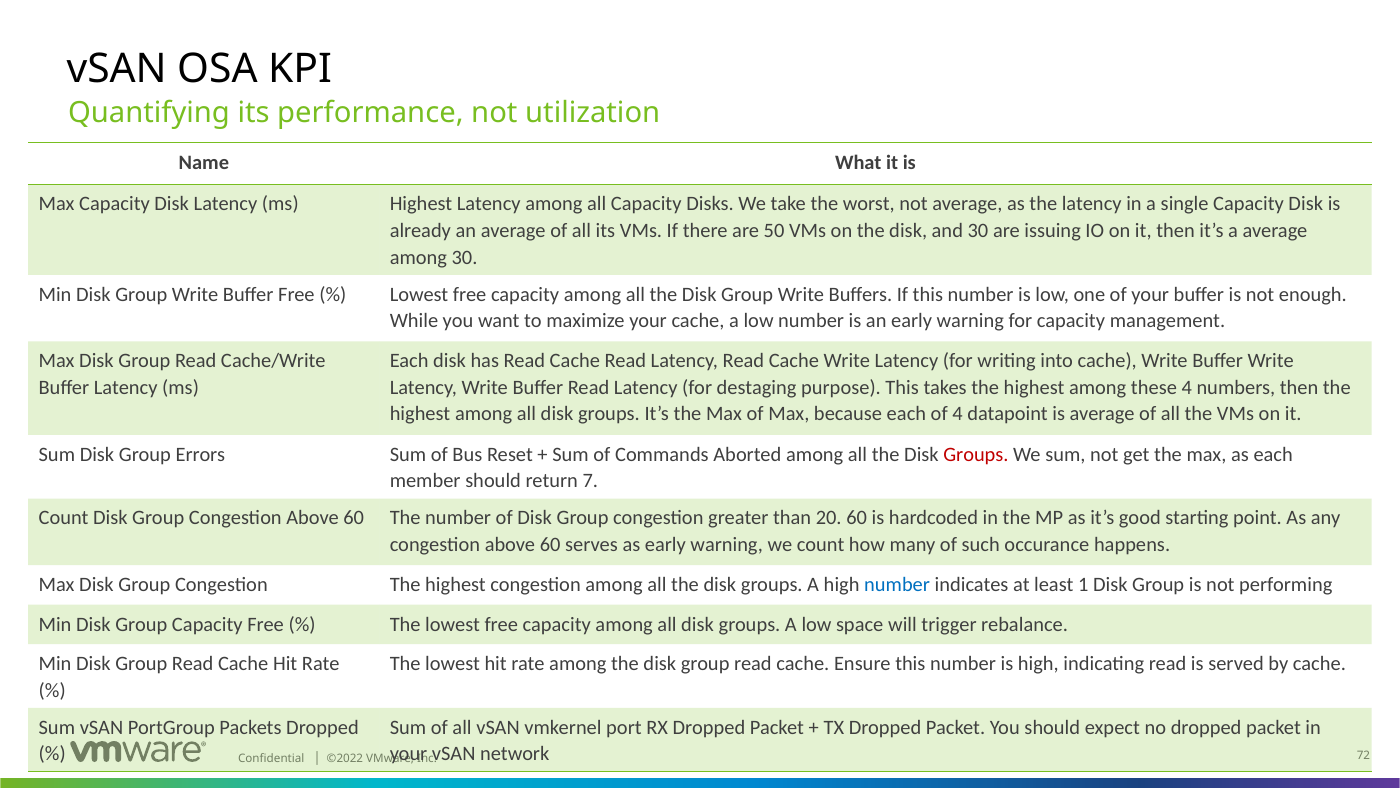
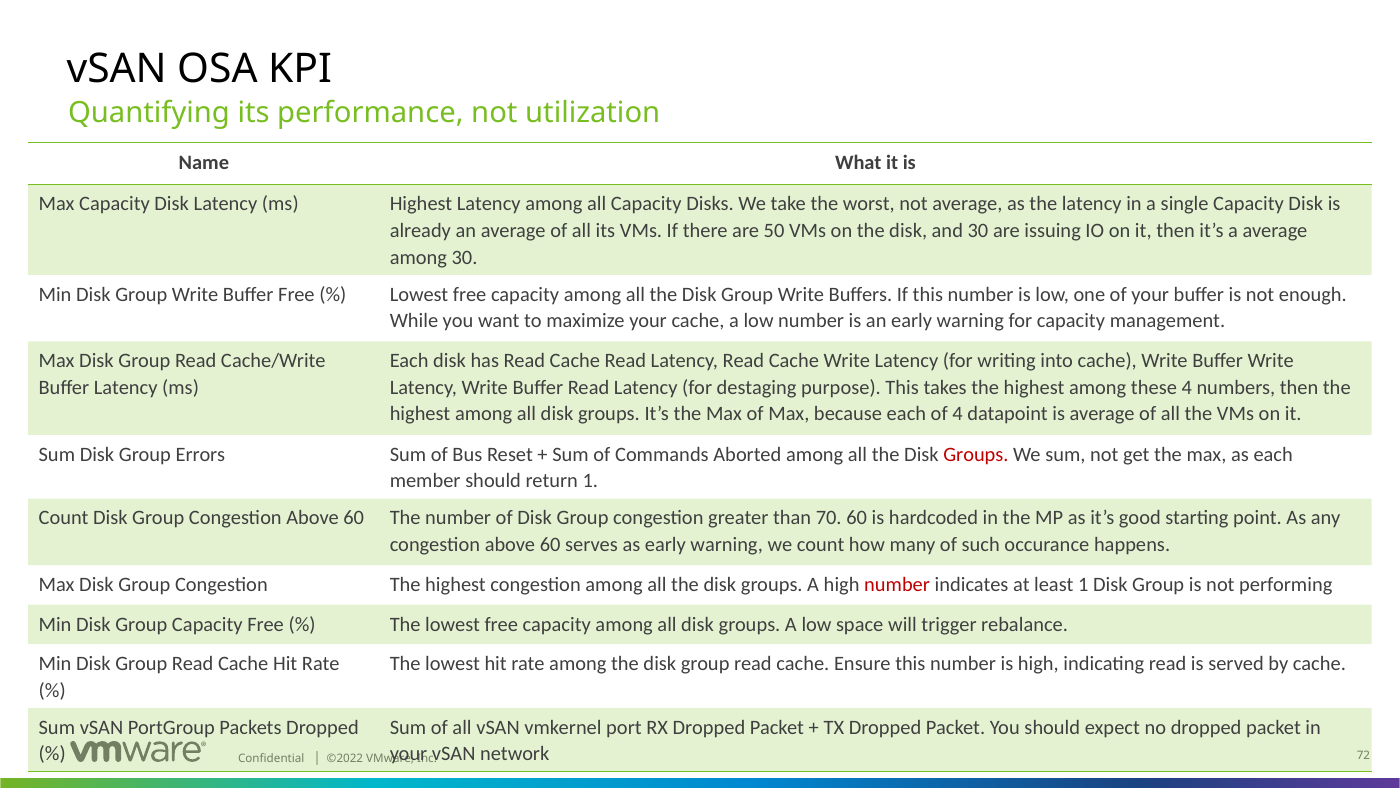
return 7: 7 -> 1 (590, 481)
20: 20 -> 70 (829, 518)
number colour: blue -> red (897, 584)
